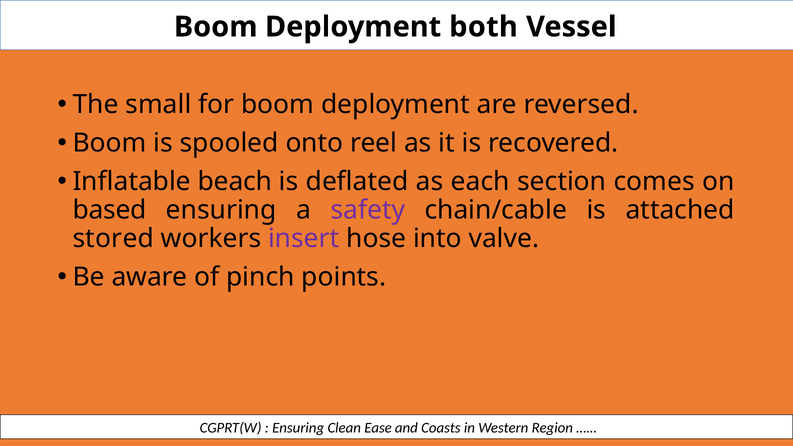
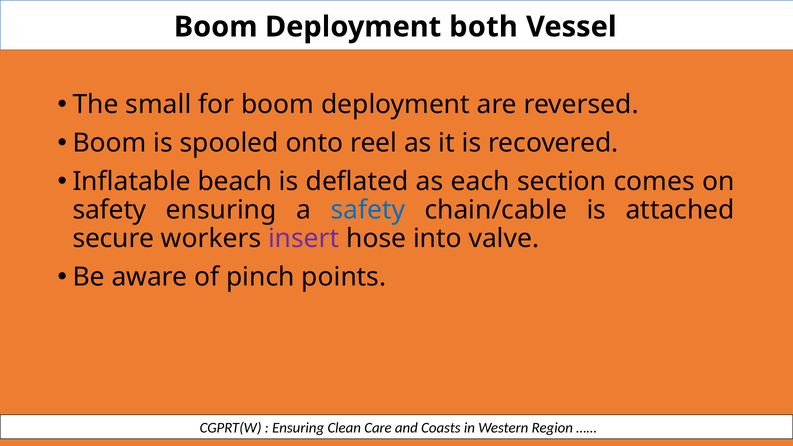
based: based -> safety (109, 210)
safety colour: purple -> blue (368, 210)
stored: stored -> secure (113, 239)
Ease: Ease -> Care (378, 428)
